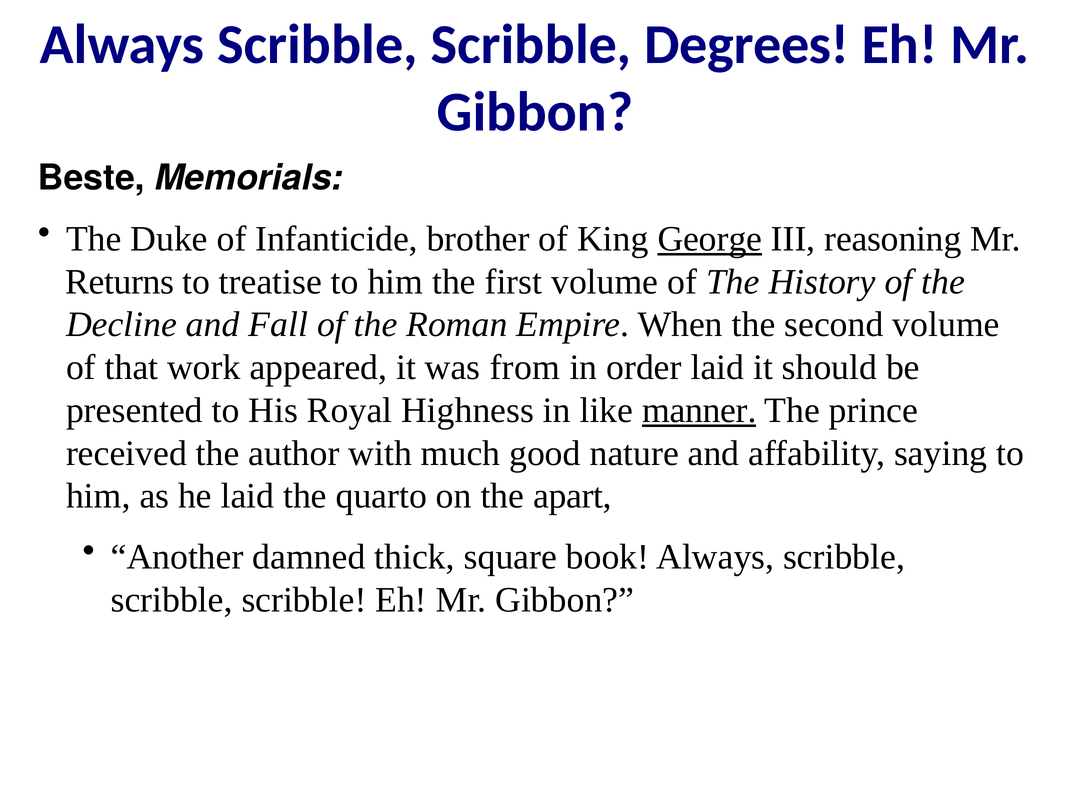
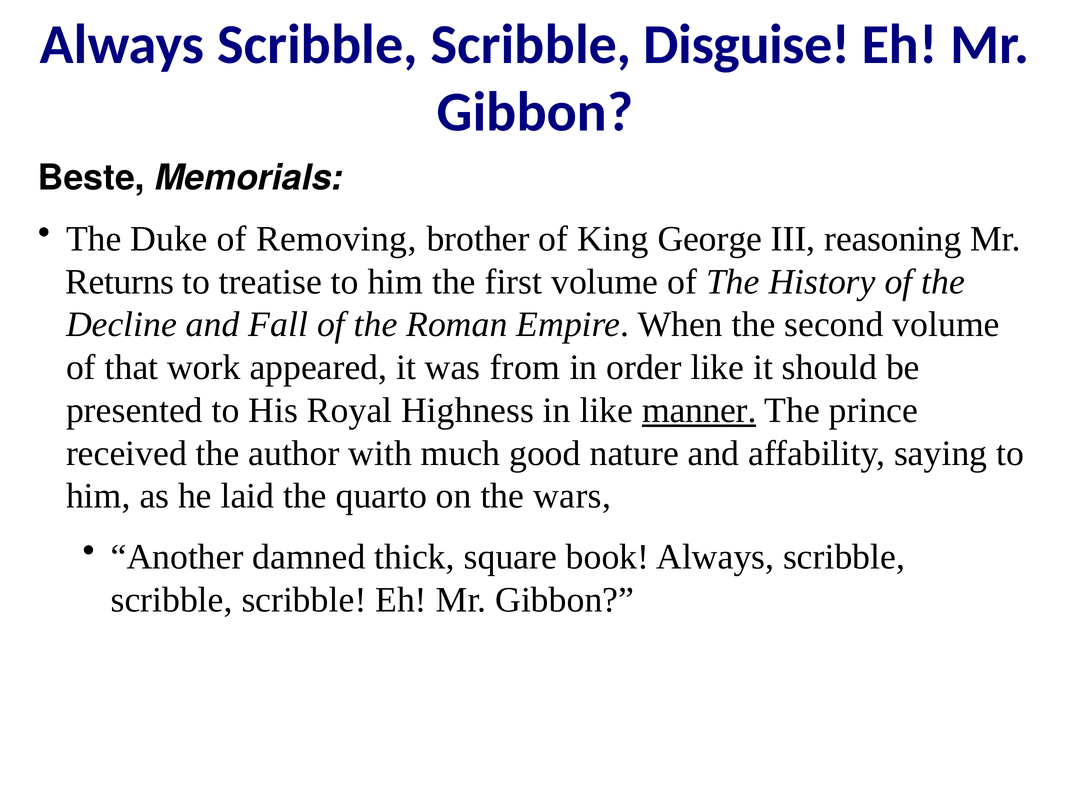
Degrees: Degrees -> Disguise (747, 45)
Infanticide: Infanticide -> Removing (336, 239)
George underline: present -> none (710, 239)
order laid: laid -> like (717, 367)
apart: apart -> wars (572, 496)
